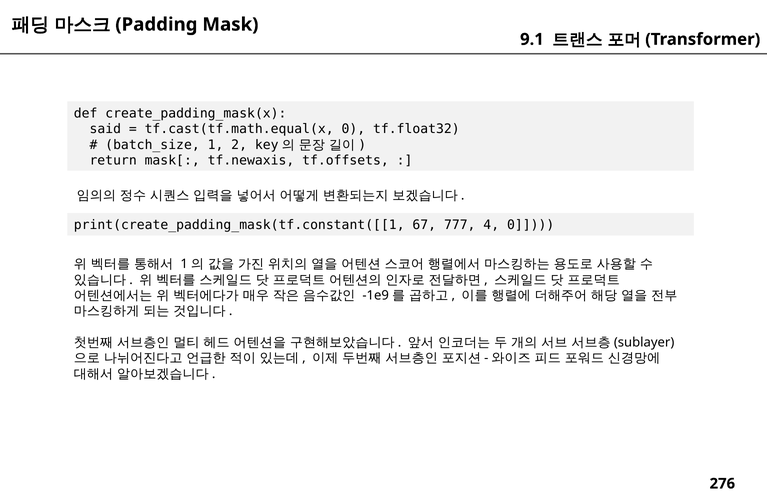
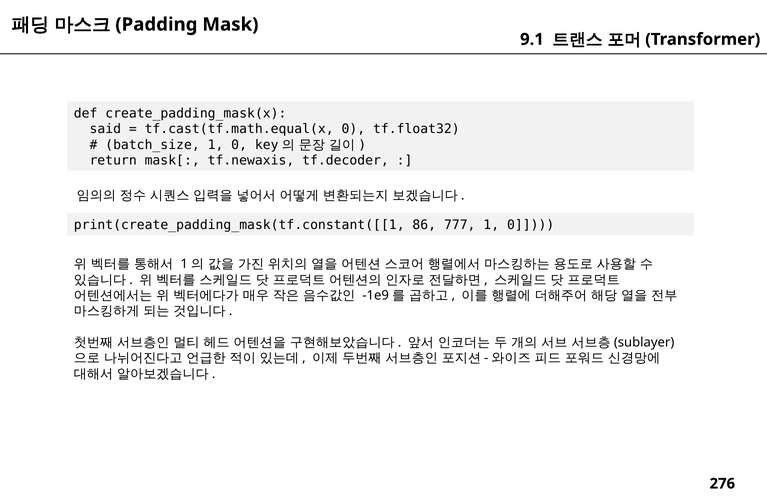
batch_size 1 2: 2 -> 0 (239, 145)
tf.offsets: tf.offsets -> tf.decoder (345, 160)
67: 67 -> 86 (424, 225)
777 4: 4 -> 1 (491, 225)
